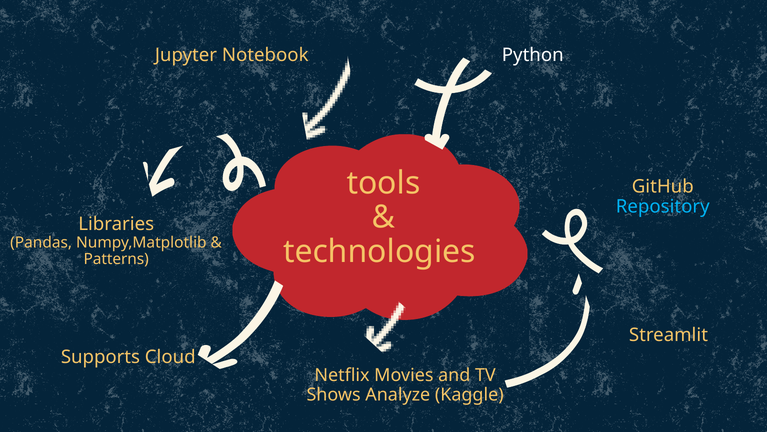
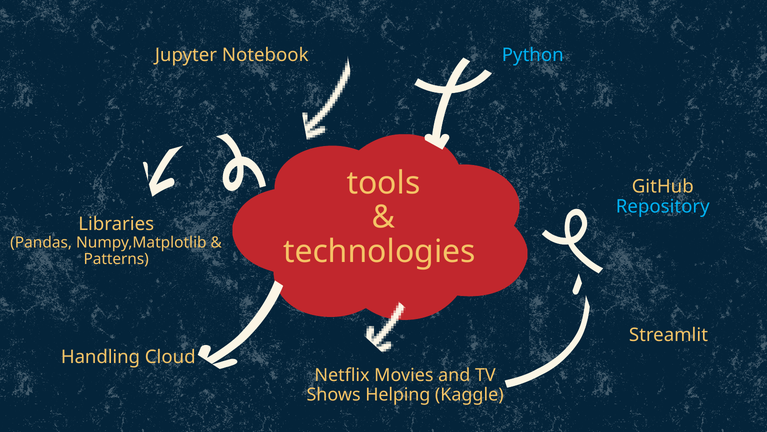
Python colour: white -> light blue (533, 55)
Supports: Supports -> Handling (100, 357)
Analyze: Analyze -> Helping (398, 394)
